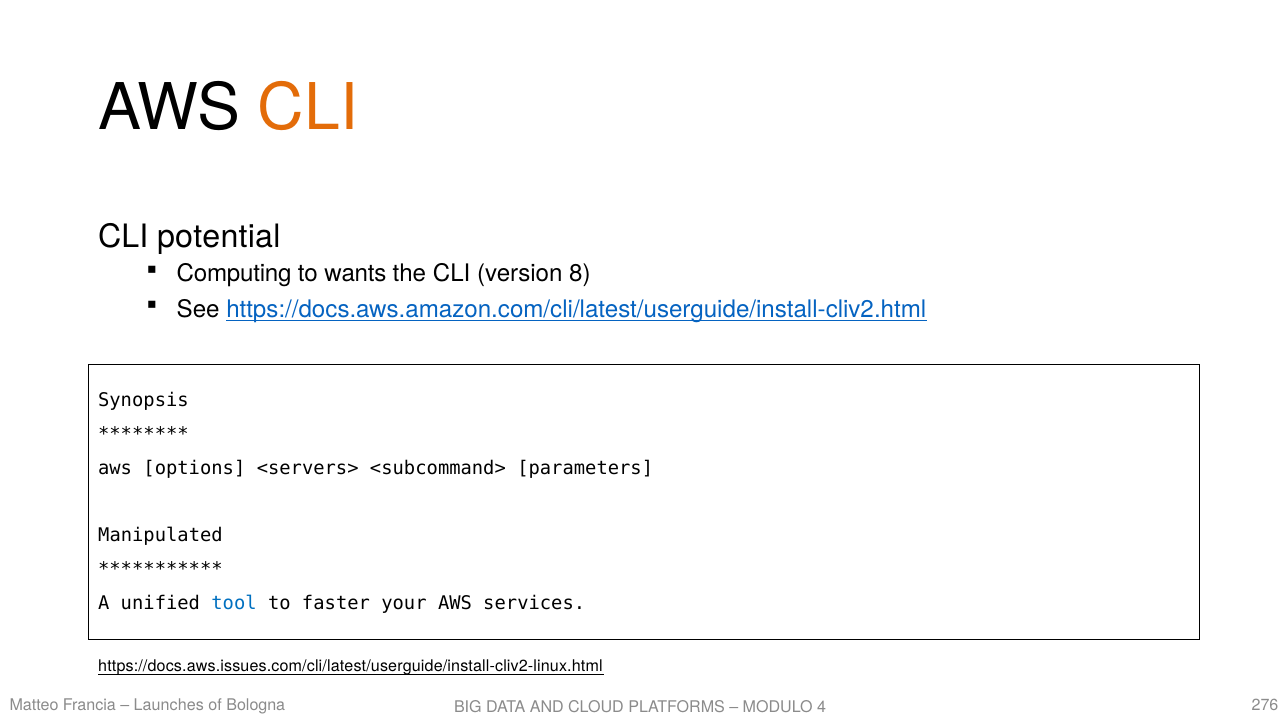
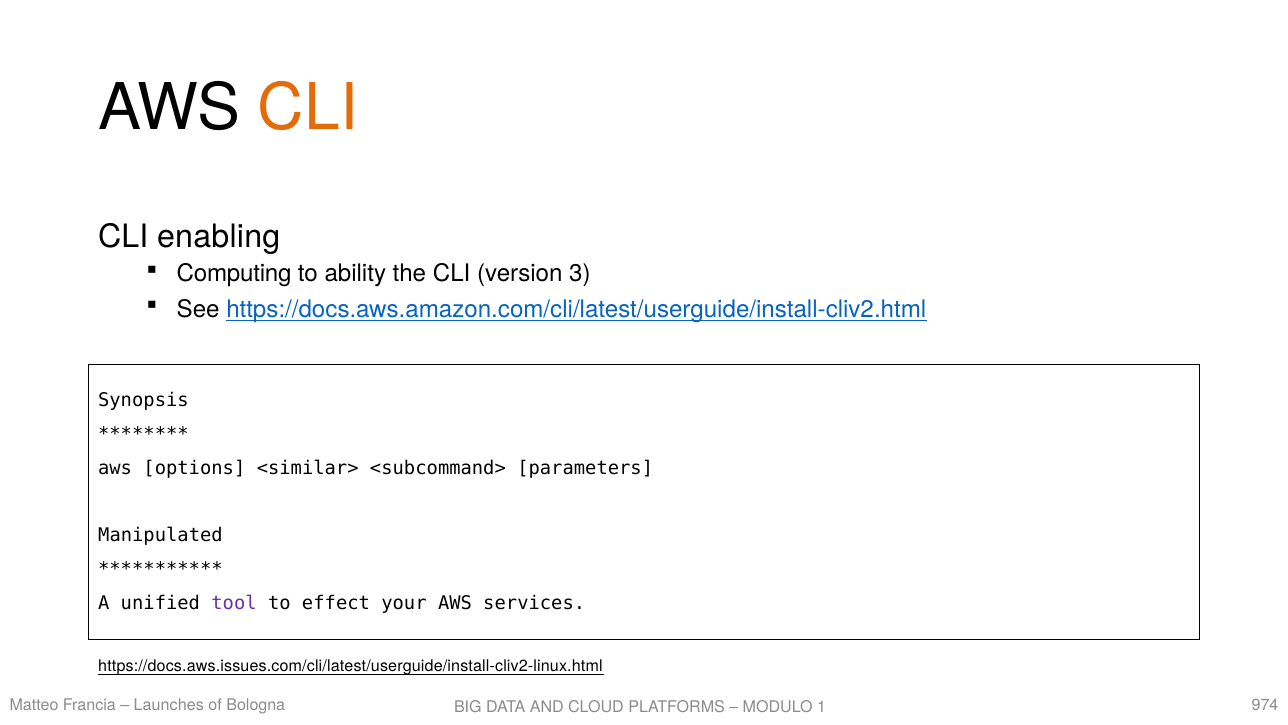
potential: potential -> enabling (219, 236)
wants: wants -> ability (355, 274)
8: 8 -> 3 (580, 274)
<servers>: <servers> -> <similar> (308, 468)
tool colour: blue -> purple (234, 603)
faster: faster -> effect (336, 603)
276: 276 -> 974 (1265, 704)
4: 4 -> 1 (822, 706)
